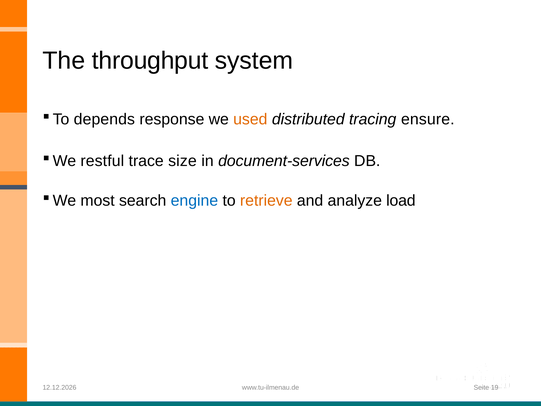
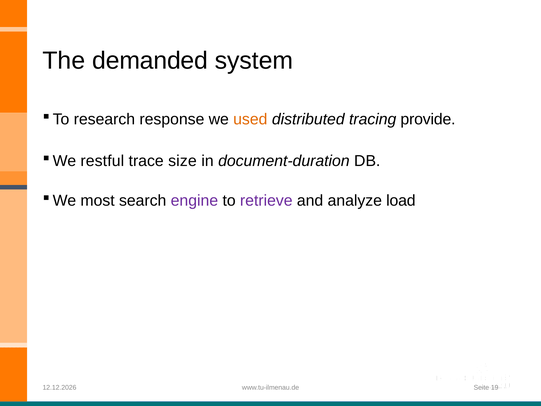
throughput: throughput -> demanded (150, 61)
depends: depends -> research (104, 119)
ensure: ensure -> provide (428, 119)
document-services: document-services -> document-duration (284, 161)
engine colour: blue -> purple (194, 200)
retrieve colour: orange -> purple (266, 200)
